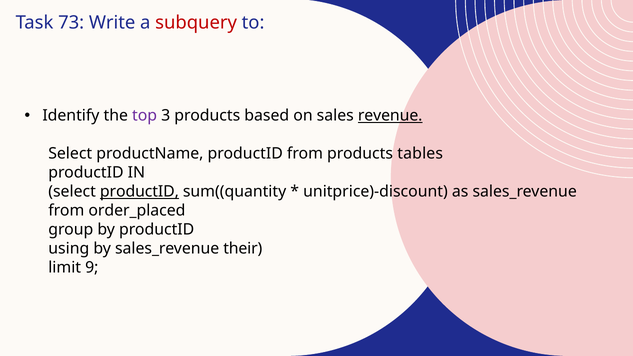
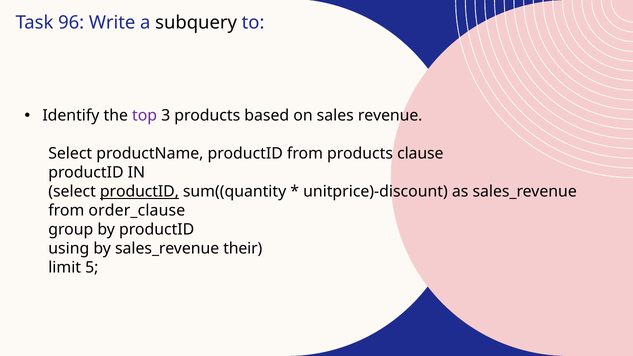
73: 73 -> 96 (71, 23)
subquery colour: red -> black (196, 23)
revenue underline: present -> none (390, 116)
tables: tables -> clause (420, 154)
order_placed: order_placed -> order_clause (137, 211)
9: 9 -> 5 (92, 268)
